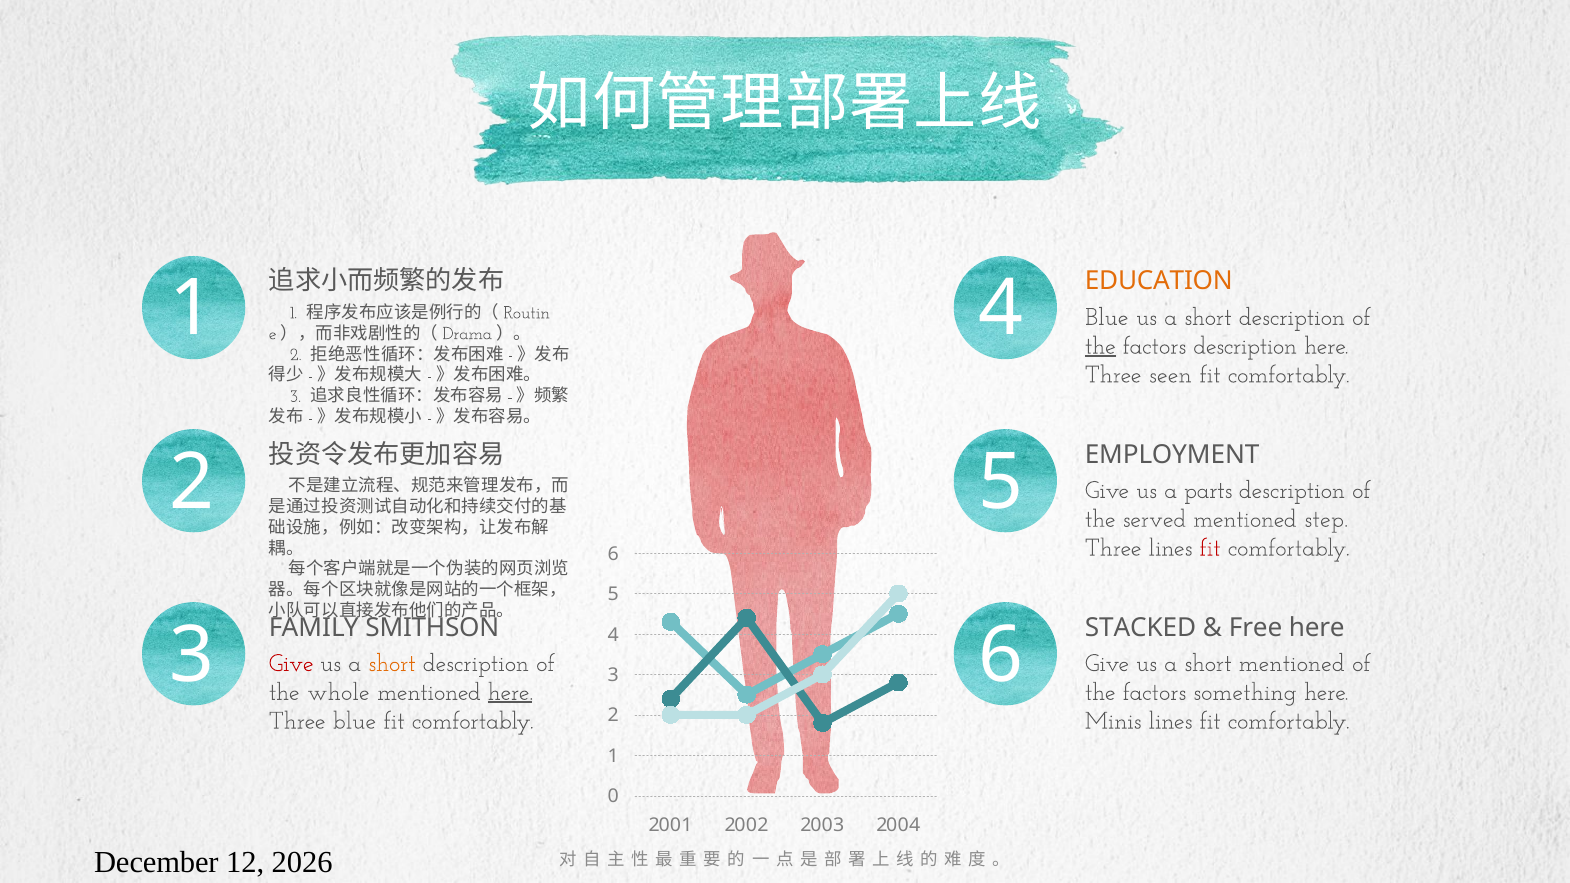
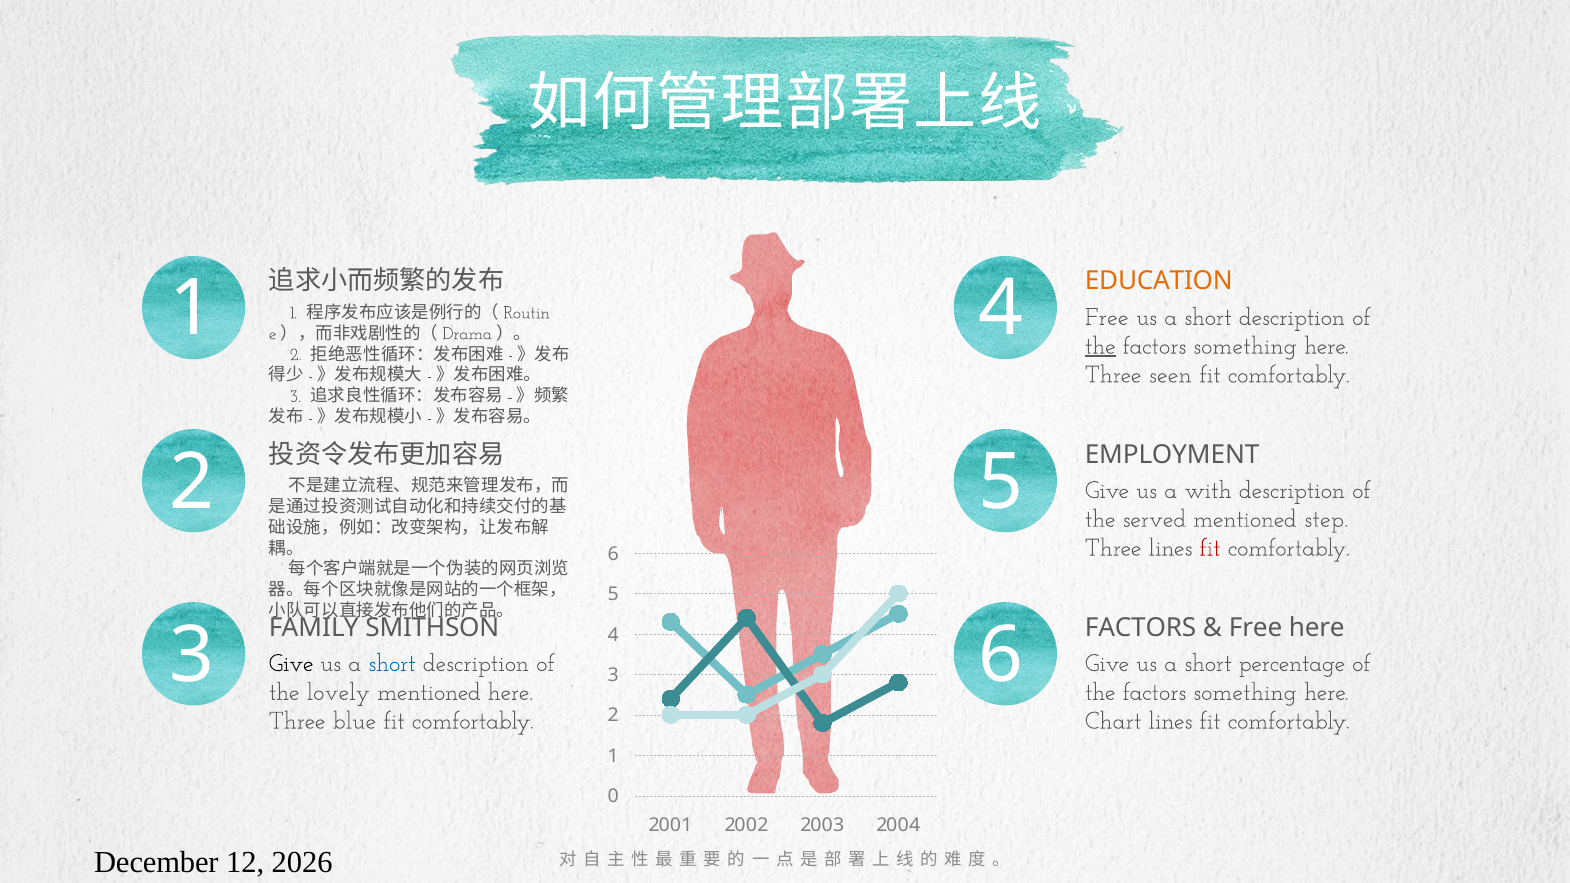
Blue: Blue -> Free (1107, 317)
description: description -> something (1245, 346)
parts: parts -> with (1208, 490)
STACKED: STACKED -> FACTORS (1141, 628)
Give colour: red -> black (291, 663)
short colour: orange -> blue (392, 663)
short mentioned: mentioned -> percentage (1292, 663)
whole: whole -> lovely (338, 692)
here underline: present -> none (510, 692)
Minis: Minis -> Chart (1113, 721)
